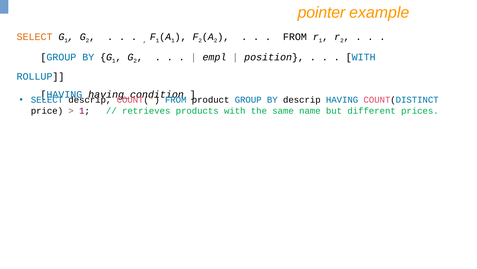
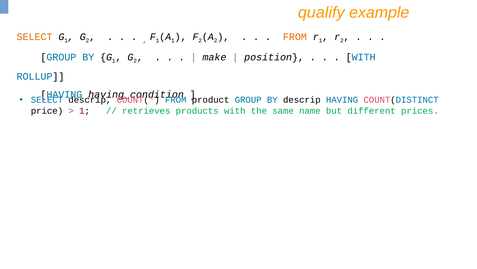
pointer: pointer -> qualify (321, 12)
FROM colour: black -> orange (295, 37)
empl: empl -> make (214, 57)
